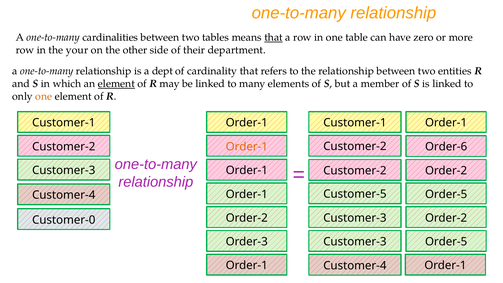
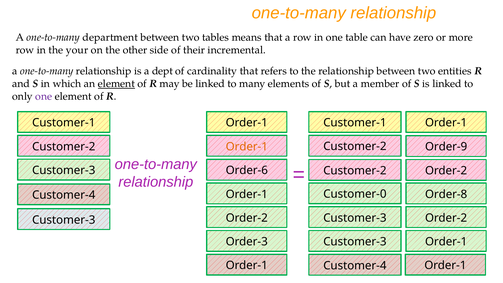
cardinalities: cardinalities -> department (110, 37)
that underline: present -> none (274, 37)
department: department -> incremental (237, 50)
one colour: orange -> purple (44, 96)
Order-6: Order-6 -> Order-9 (446, 147)
Order-1: Order-1 -> Order-6 (247, 170)
Customer-5: Customer-5 -> Customer-0 (355, 194)
Order-5: Order-5 -> Order-8 (446, 194)
Customer-0: Customer-0 -> Customer-3 (64, 220)
Order-5: Order-5 -> Order-1 (446, 242)
